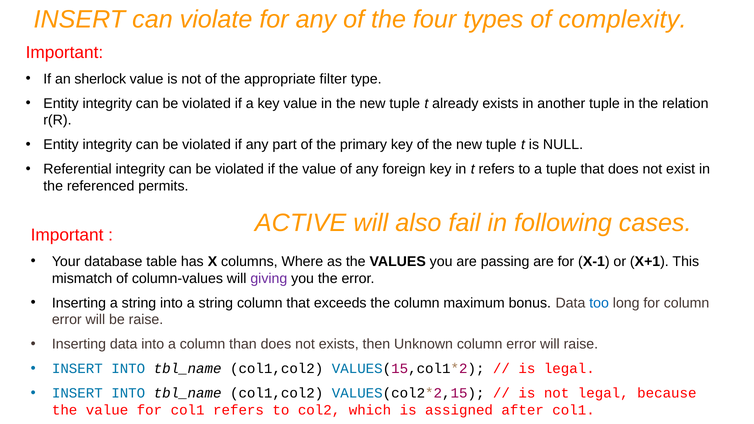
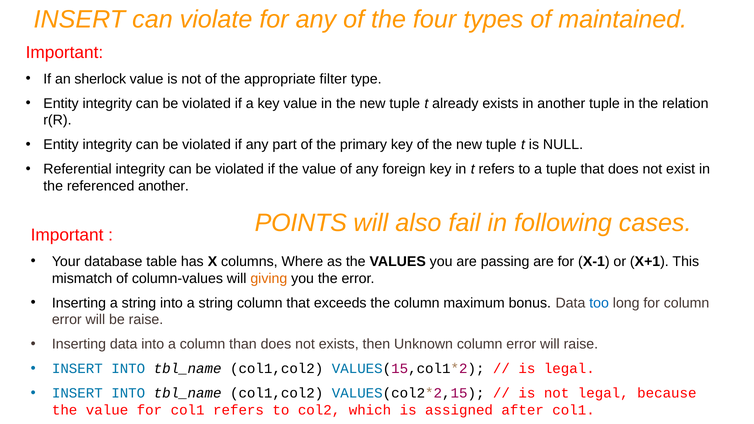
complexity: complexity -> maintained (623, 20)
referenced permits: permits -> another (163, 186)
ACTIVE: ACTIVE -> POINTS (301, 223)
giving colour: purple -> orange (269, 278)
